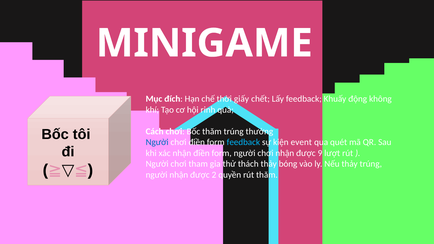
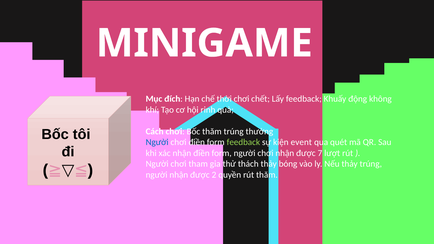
thời giấy: giấy -> chơi (242, 99)
feedback colour: light blue -> light green (243, 142)
9: 9 -> 7 (320, 153)
